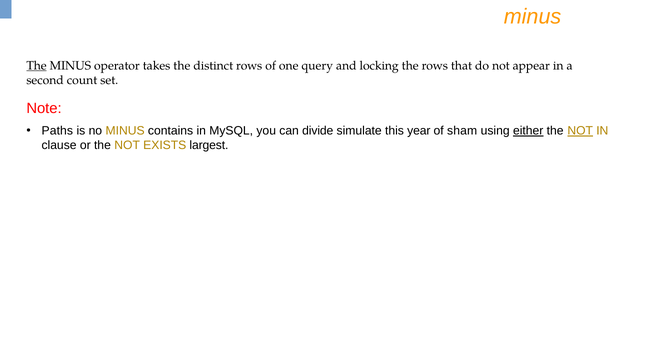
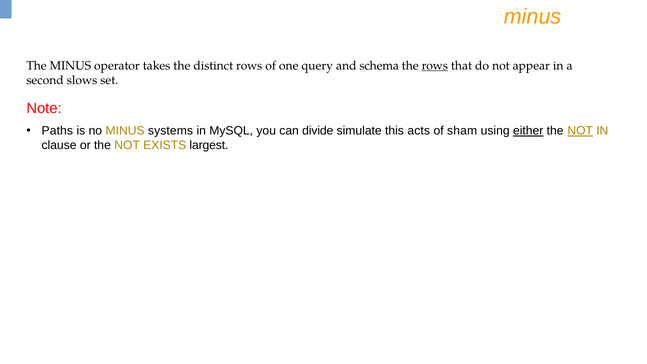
The underline: present -> none (37, 66)
locking: locking -> schema (379, 66)
rows underline: none -> present (435, 66)
count: count -> slows (82, 80)
contains: contains -> systems (171, 131)
year: year -> acts (419, 131)
